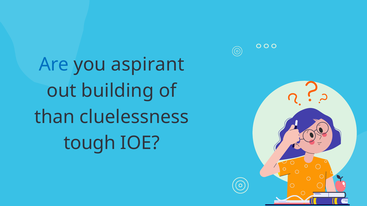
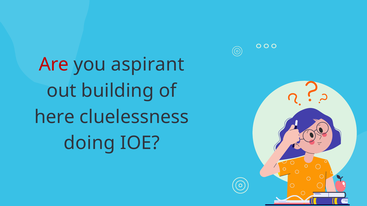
Are colour: blue -> red (54, 65)
than: than -> here (55, 117)
tough: tough -> doing (89, 143)
